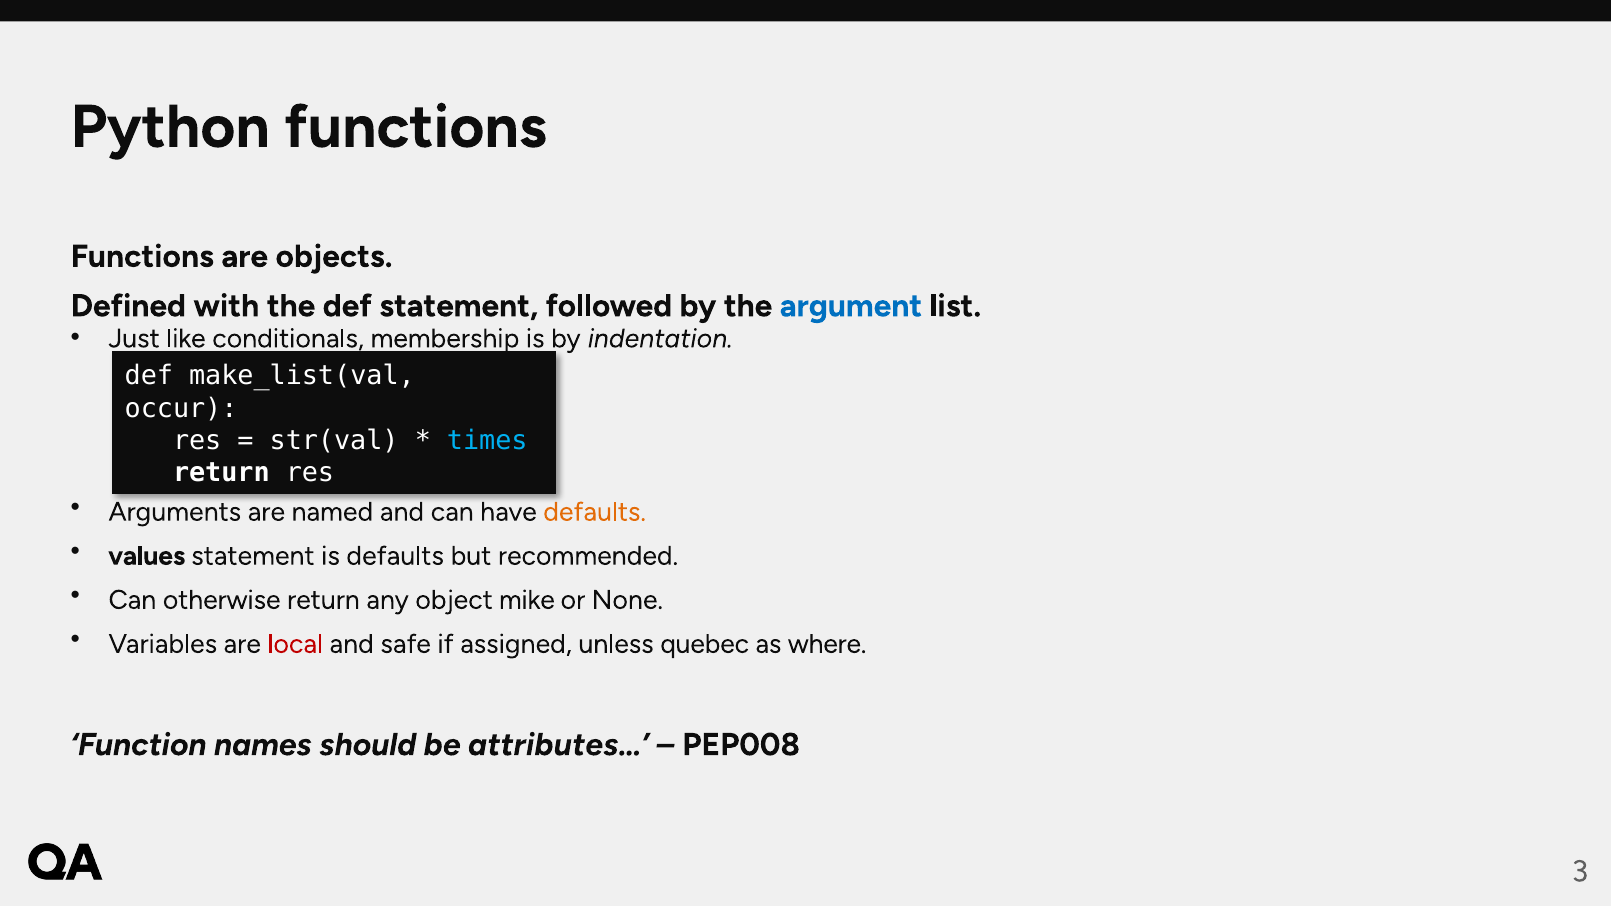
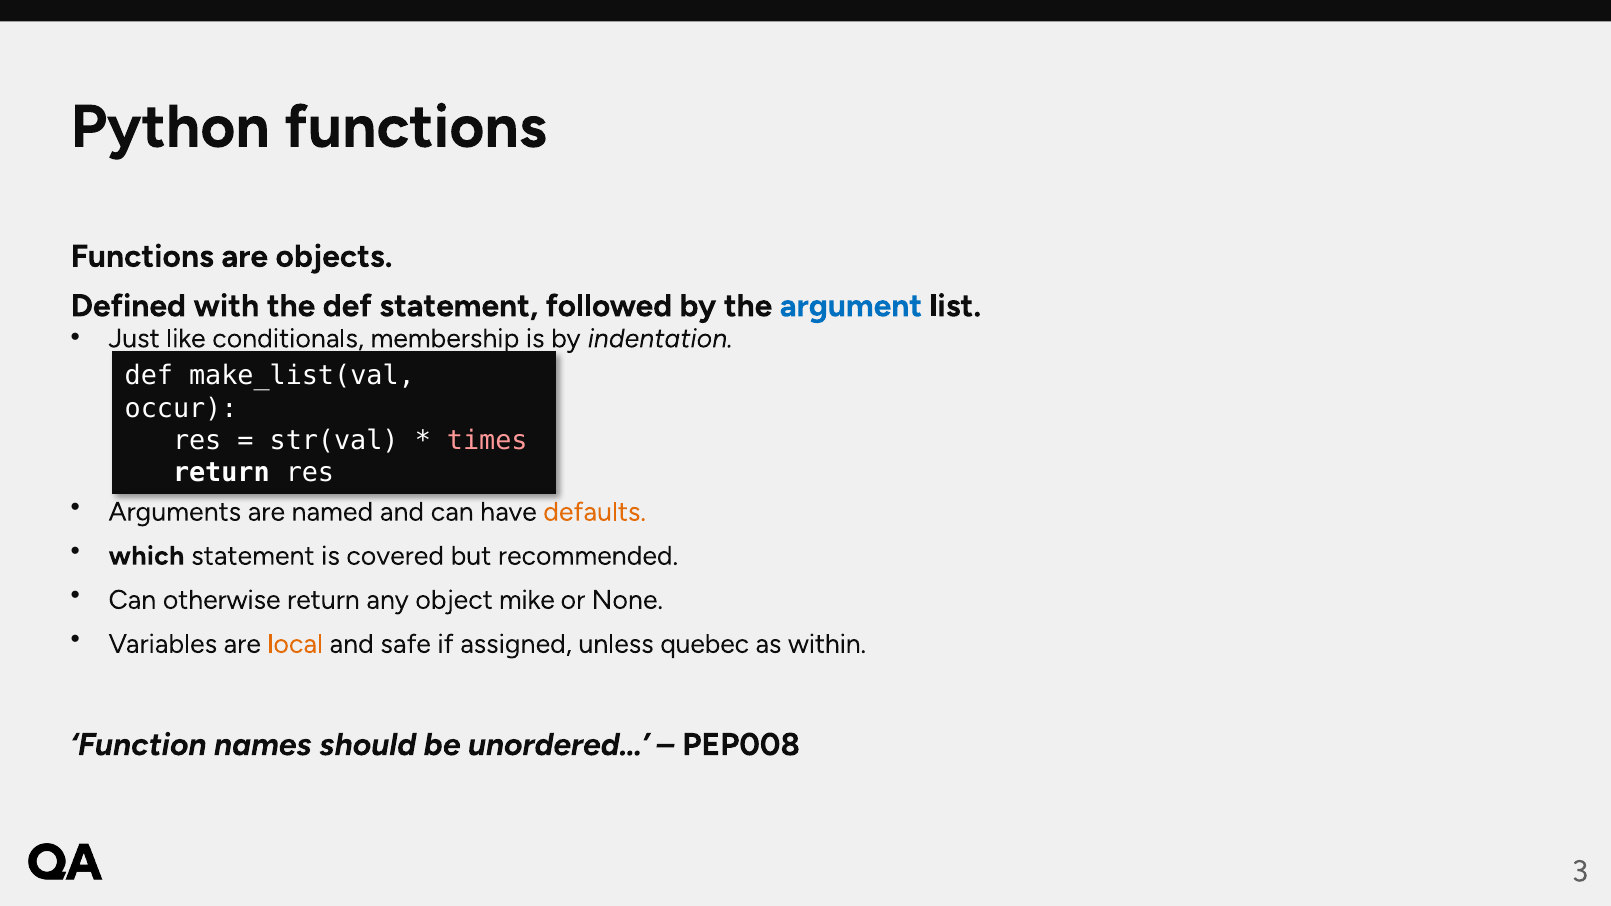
times colour: light blue -> pink (487, 441)
values: values -> which (146, 556)
is defaults: defaults -> covered (395, 556)
local colour: red -> orange (295, 644)
where: where -> within (827, 644)
attributes…: attributes… -> unordered… (558, 745)
